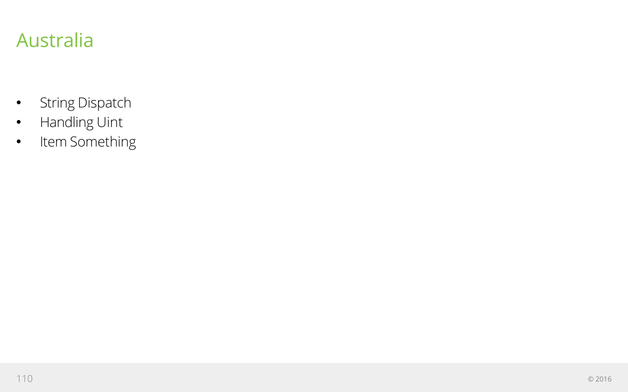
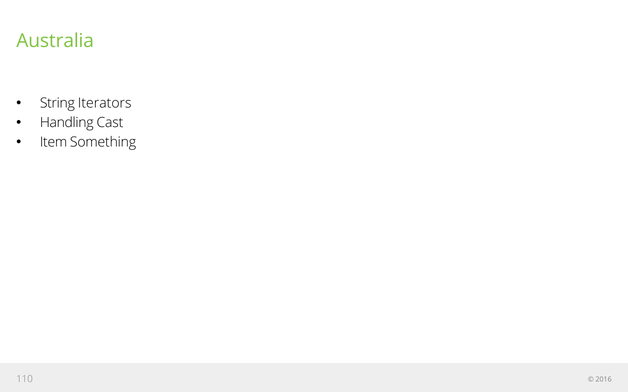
Dispatch: Dispatch -> Iterators (105, 103)
Uint: Uint -> Cast (110, 123)
